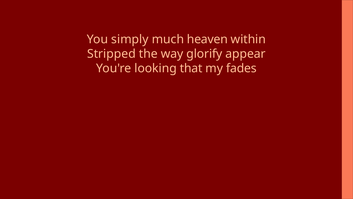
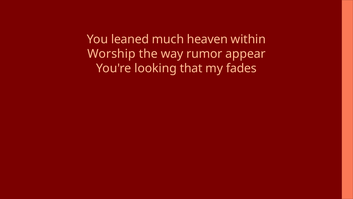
simply: simply -> leaned (130, 39)
Stripped: Stripped -> Worship (111, 54)
glorify: glorify -> rumor (204, 54)
